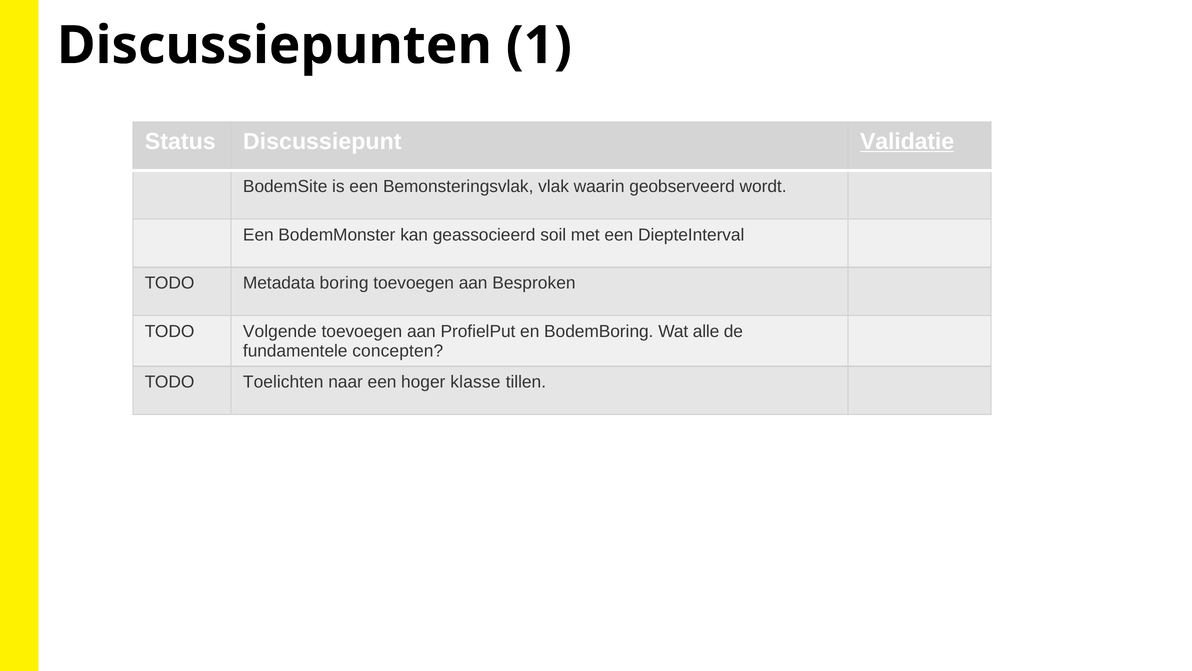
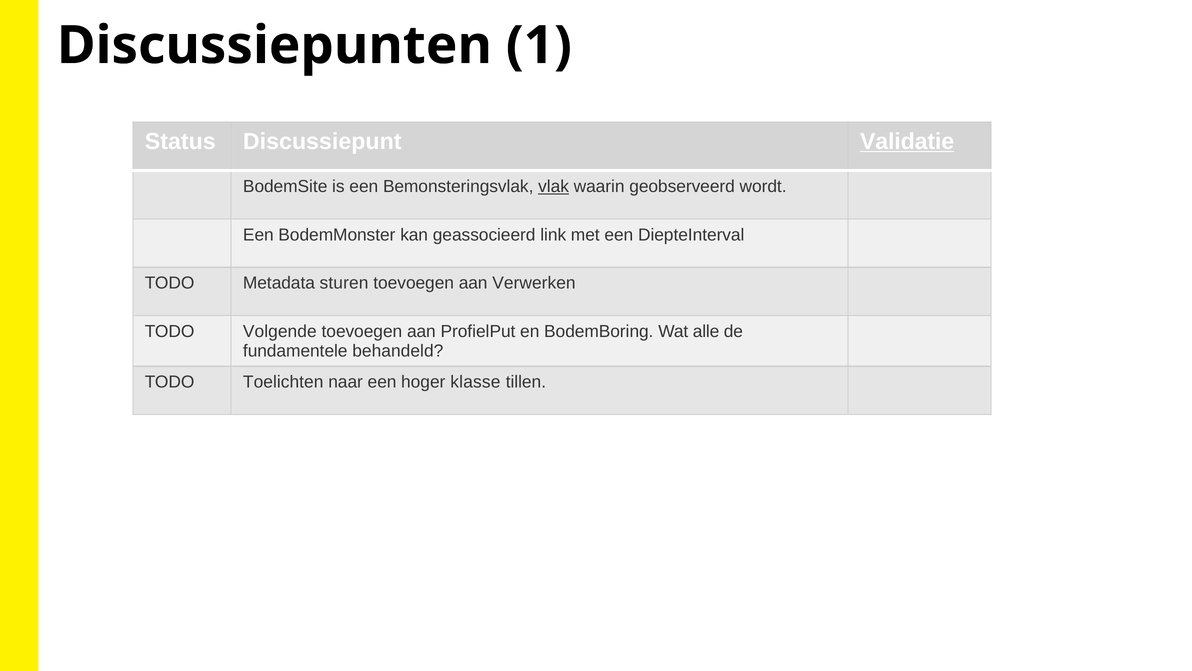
vlak underline: none -> present (554, 186)
soil: soil -> link (553, 235)
boring: boring -> sturen (344, 283)
Besproken: Besproken -> Verwerken (534, 283)
concepten: concepten -> behandeld (398, 351)
